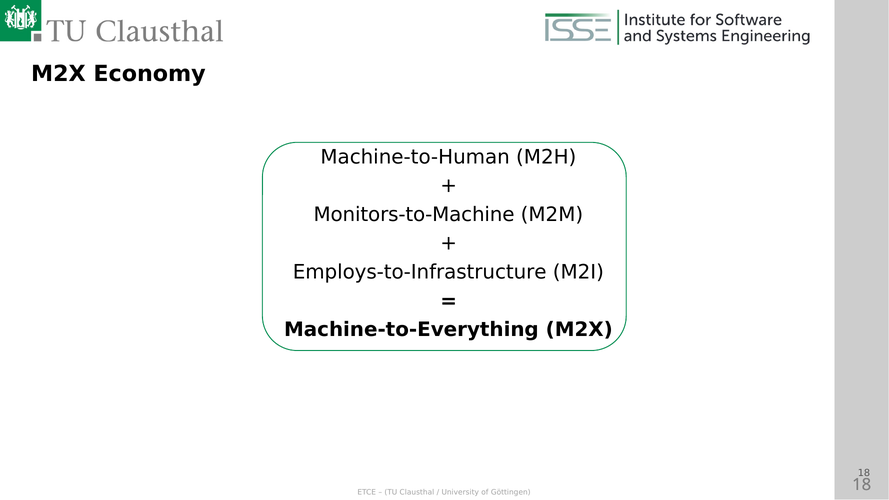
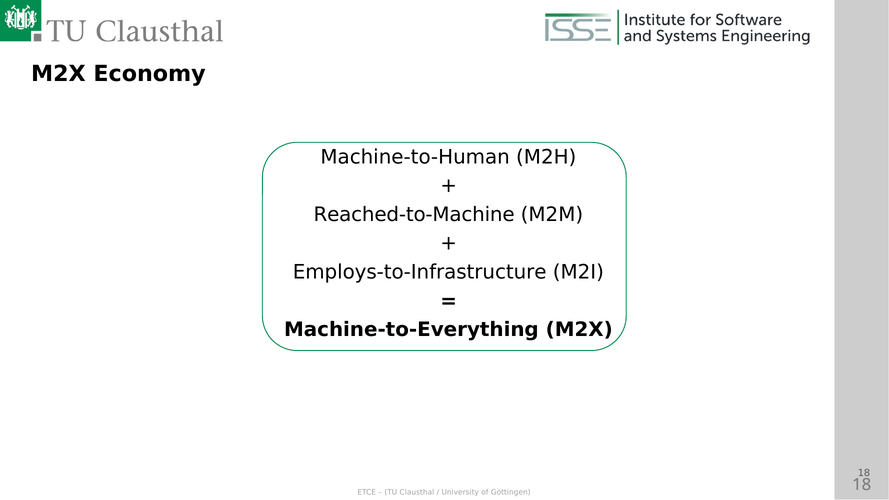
Monitors-to-Machine: Monitors-to-Machine -> Reached-to-Machine (414, 215)
